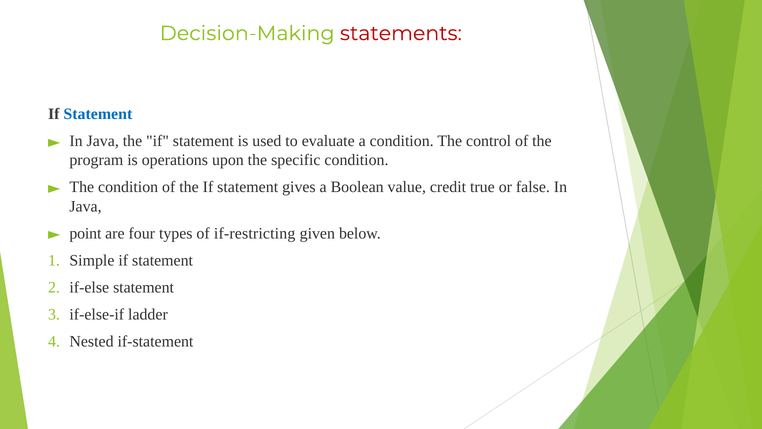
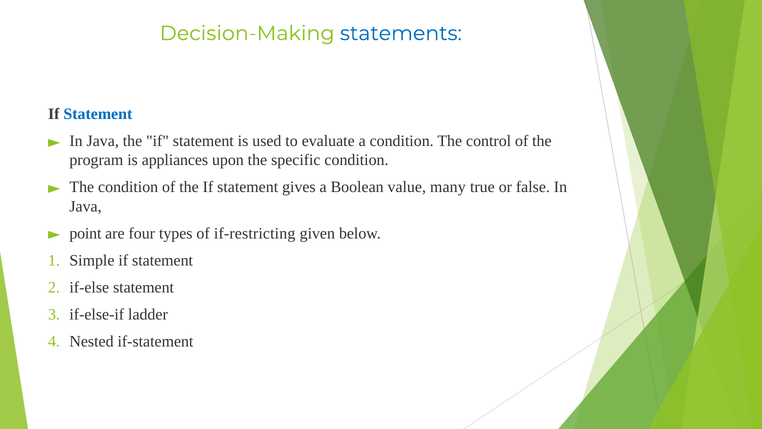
statements colour: red -> blue (401, 33)
operations: operations -> appliances (175, 160)
credit: credit -> many (448, 187)
